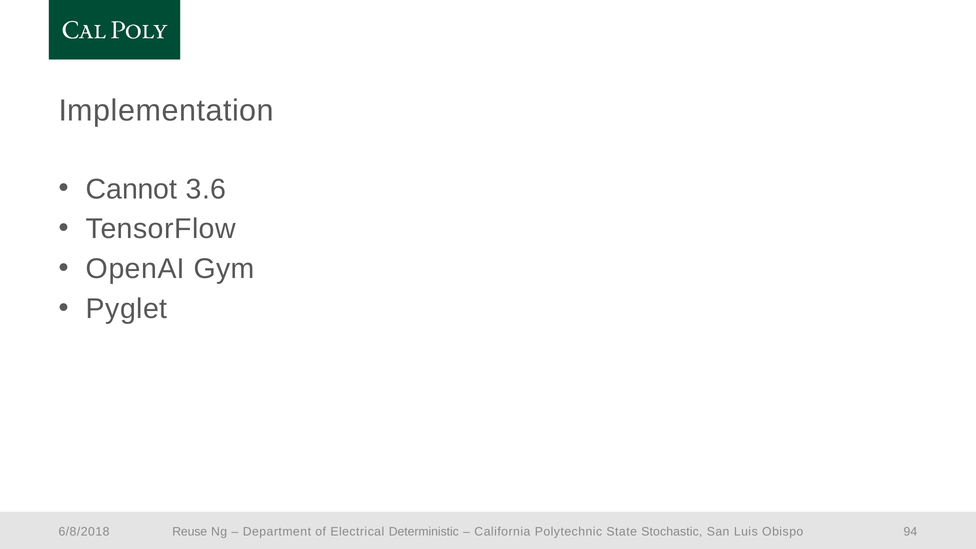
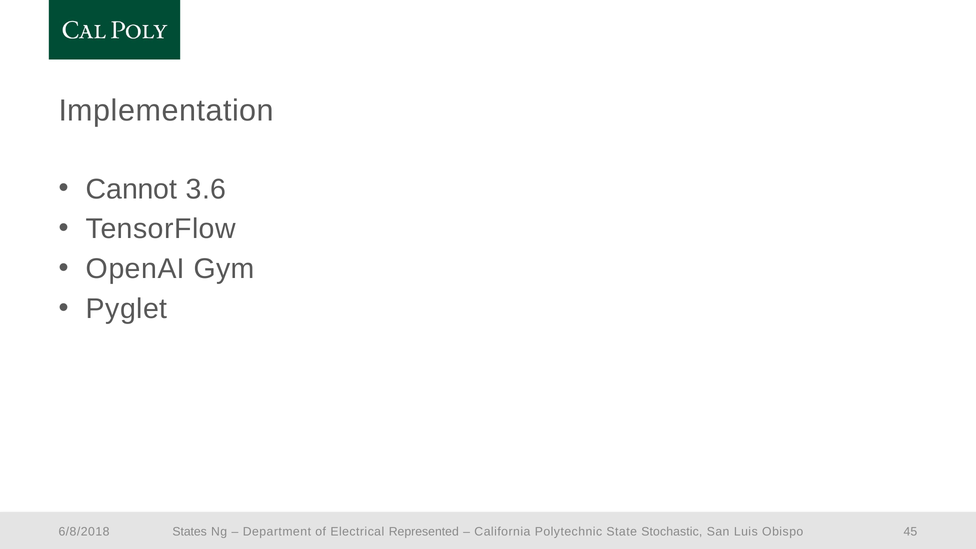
Reuse: Reuse -> States (190, 532)
Deterministic: Deterministic -> Represented (424, 532)
94: 94 -> 45 (910, 532)
